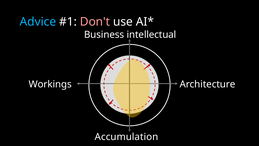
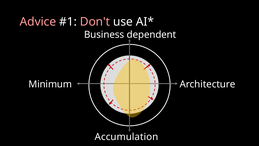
Advice colour: light blue -> pink (38, 22)
intellectual: intellectual -> dependent (151, 35)
Workings: Workings -> Minimum (50, 84)
